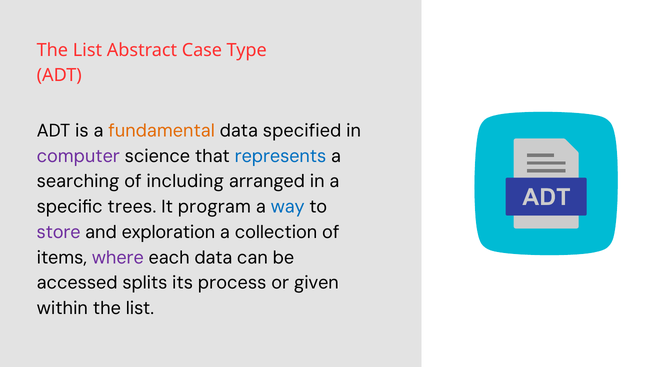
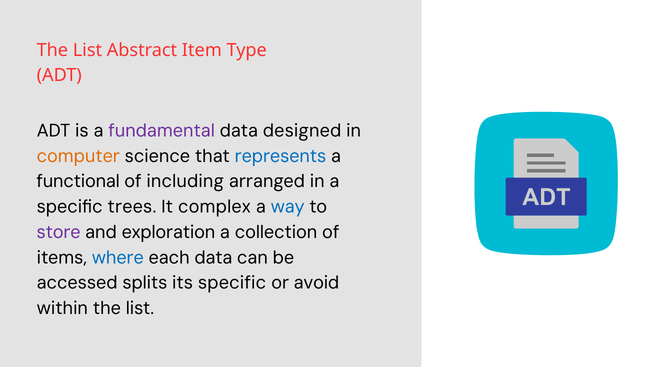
Case: Case -> Item (202, 50)
fundamental colour: orange -> purple (162, 131)
specified: specified -> designed (302, 131)
computer colour: purple -> orange (78, 156)
searching: searching -> functional (78, 181)
program: program -> complex (214, 207)
where colour: purple -> blue (118, 257)
its process: process -> specific (232, 283)
given: given -> avoid (316, 283)
